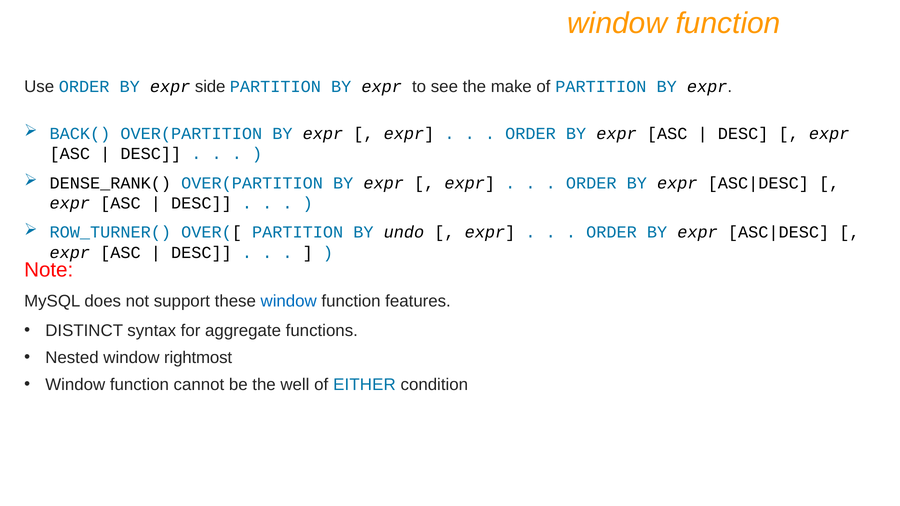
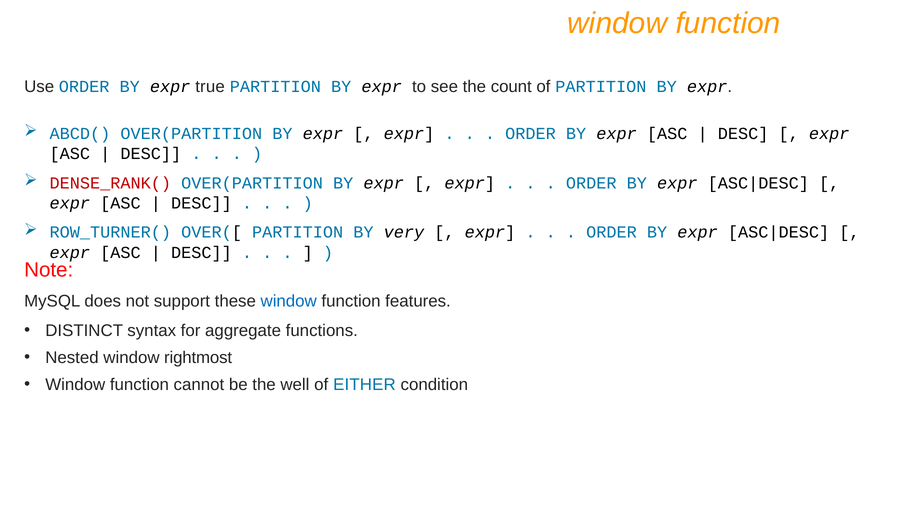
side: side -> true (210, 87)
make: make -> count (511, 87)
BACK(: BACK( -> ABCD( (80, 134)
DENSE_RANK( colour: black -> red (110, 183)
undo: undo -> very (404, 233)
